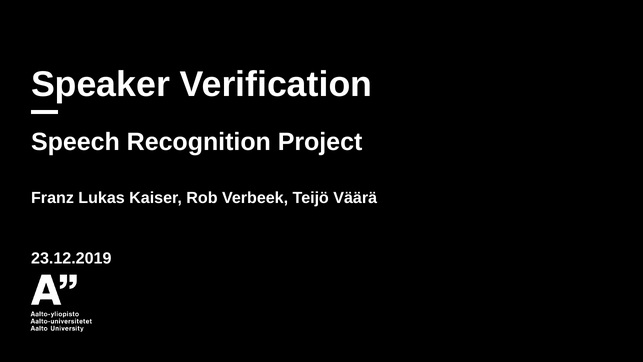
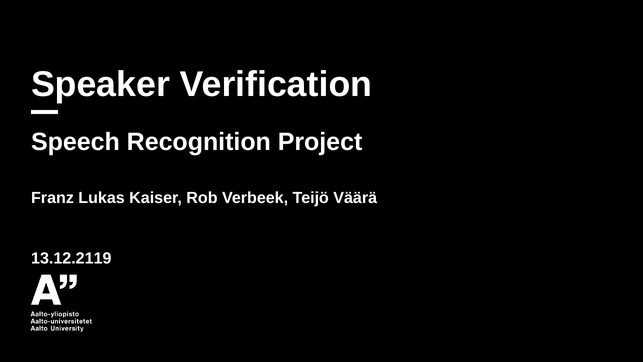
23.12.2019: 23.12.2019 -> 13.12.2119 (71, 258)
